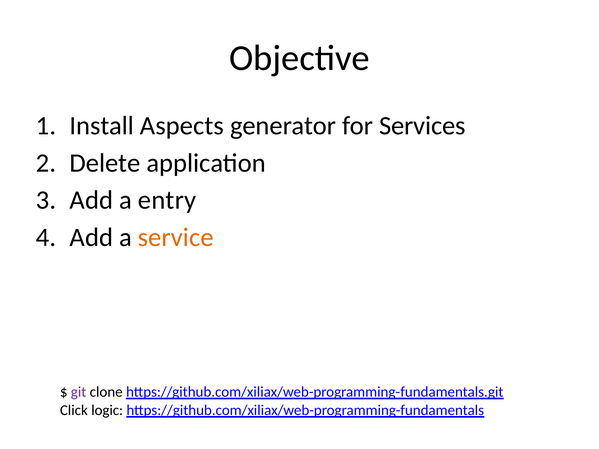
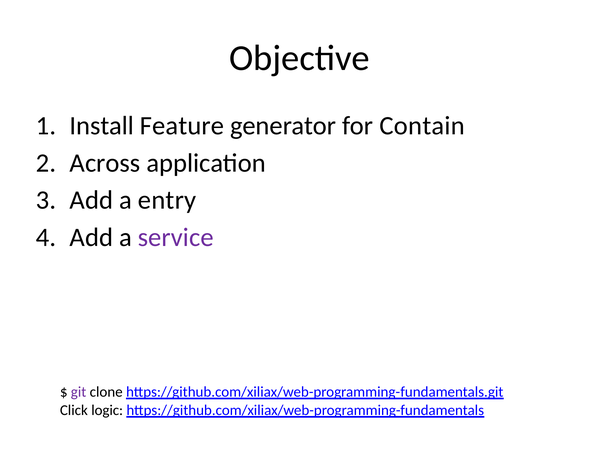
Aspects: Aspects -> Feature (182, 126)
Services: Services -> Contain (422, 126)
Delete: Delete -> Across (105, 163)
service colour: orange -> purple (176, 238)
